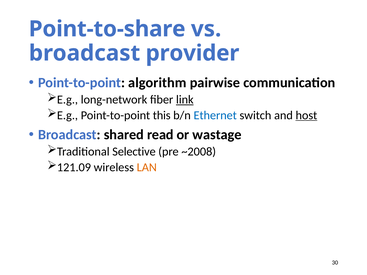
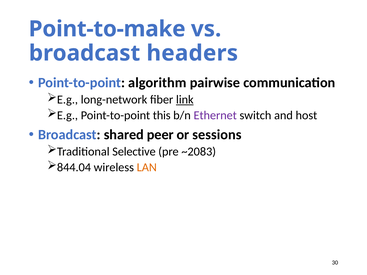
Point-to-share: Point-to-share -> Point-to-make (107, 29)
provider: provider -> headers (192, 53)
Ethernet colour: blue -> purple (215, 115)
host underline: present -> none (306, 115)
read: read -> peer (160, 135)
wastage: wastage -> sessions (217, 135)
~2008: ~2008 -> ~2083 (199, 152)
121.09: 121.09 -> 844.04 (74, 167)
